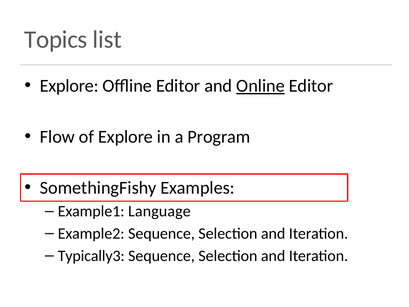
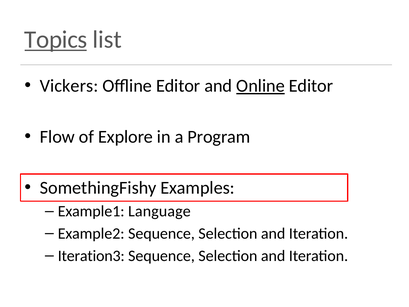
Topics underline: none -> present (56, 40)
Explore: Explore -> Vickers (69, 86)
Typically3: Typically3 -> Iteration3 (91, 256)
